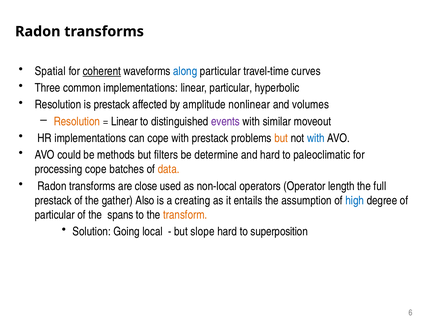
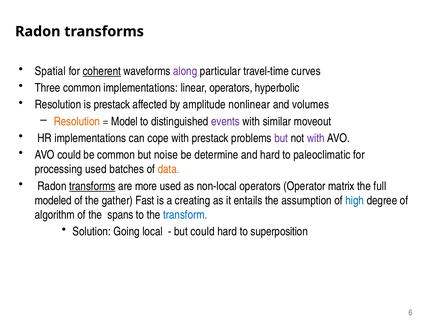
along colour: blue -> purple (185, 71)
linear particular: particular -> operators (231, 88)
Linear: Linear -> Model (124, 122)
but colour: orange -> purple (281, 138)
with colour: blue -> purple (316, 138)
be methods: methods -> common (116, 155)
filters: filters -> noise (166, 155)
processing cope: cope -> used (96, 169)
transforms underline: none -> present (92, 186)
close: close -> more (146, 186)
length: length -> matrix (341, 186)
prestack: prestack -> modeled (53, 201)
Also: Also -> Fast (145, 201)
particular: particular -> algorithm (55, 215)
transform colour: orange -> blue (185, 215)
but slope: slope -> could (203, 232)
